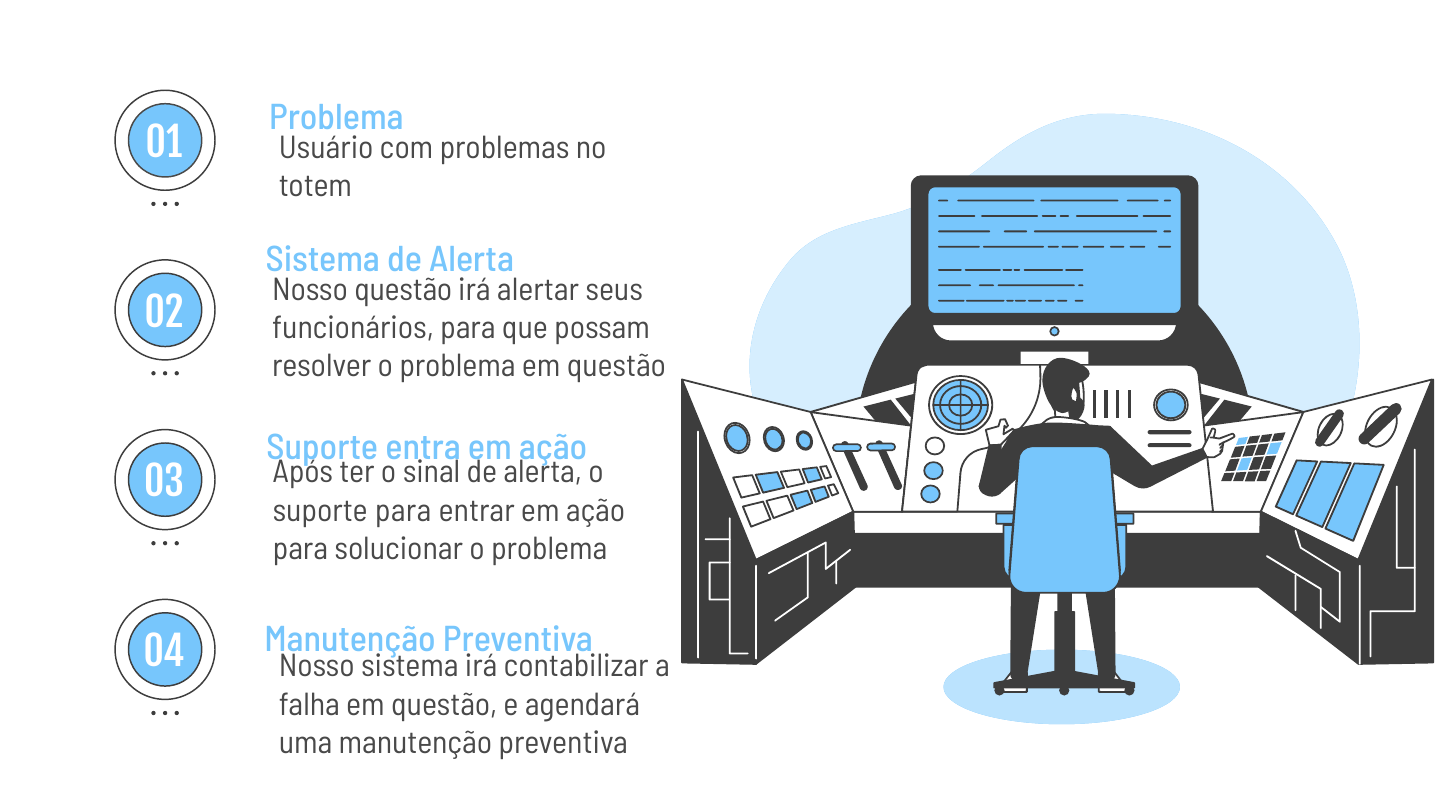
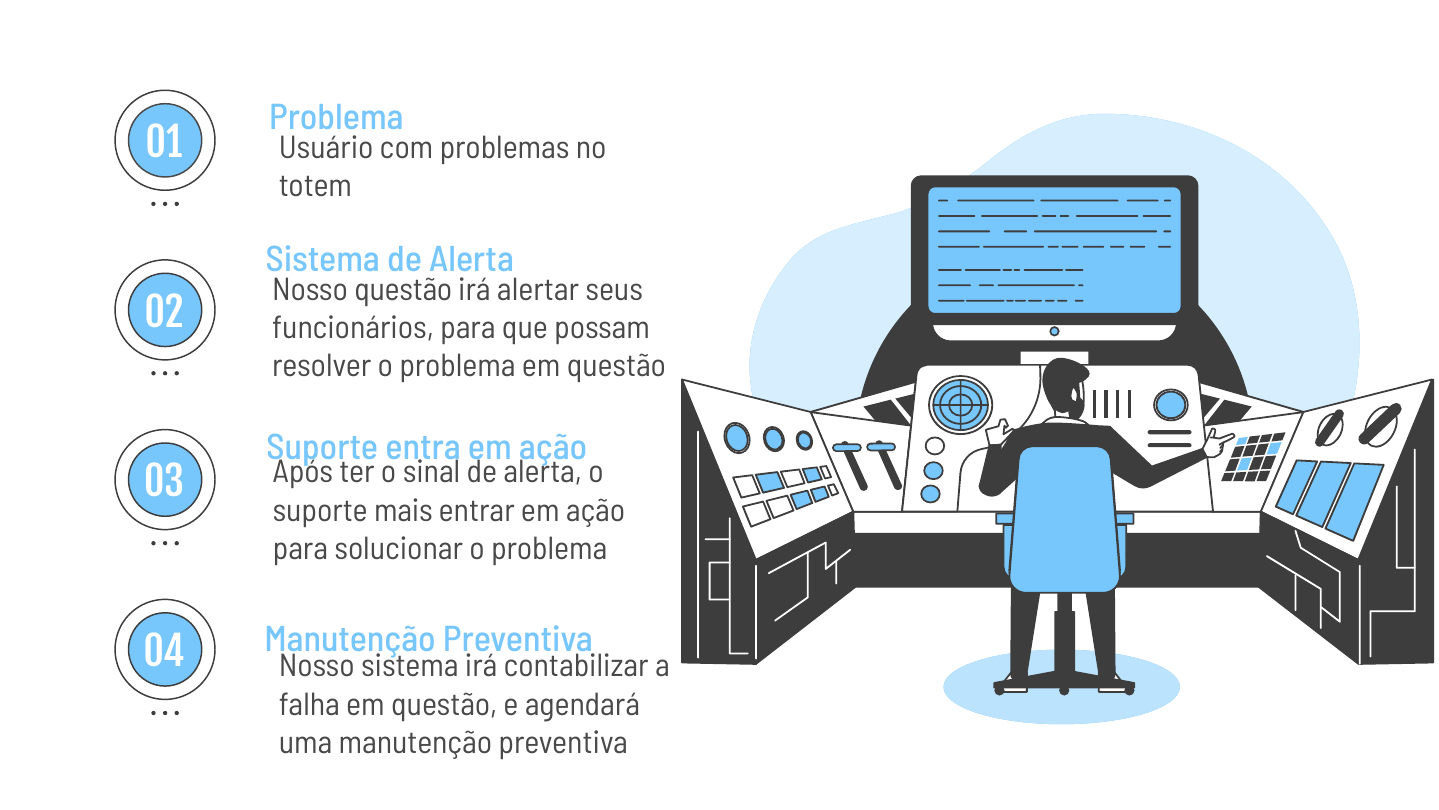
suporte para: para -> mais (403, 510)
